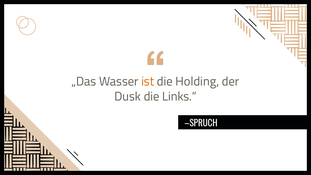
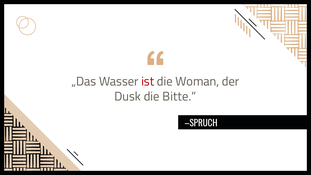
ist colour: orange -> red (148, 81)
Holding: Holding -> Woman (197, 81)
Links.“: Links.“ -> Bitte.“ (179, 96)
